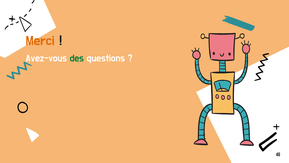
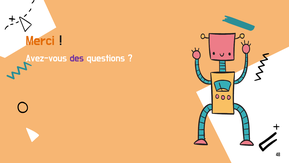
des colour: green -> purple (77, 58)
